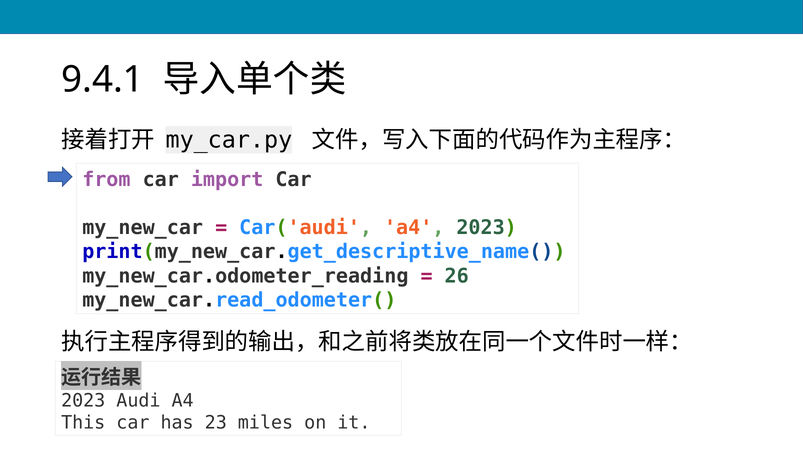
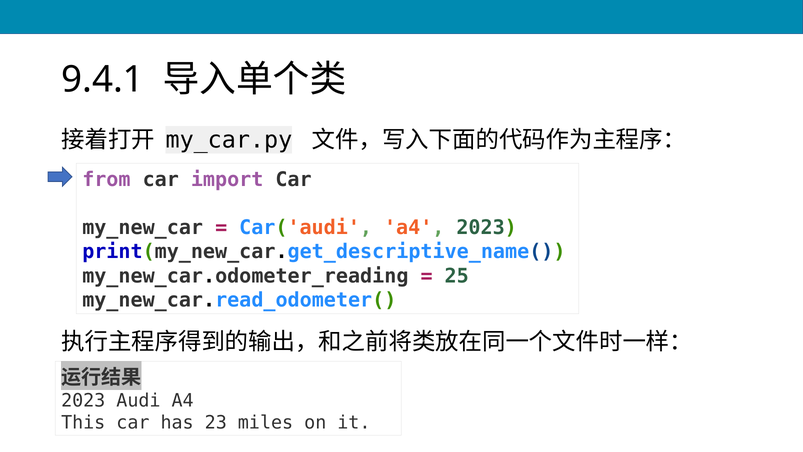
26: 26 -> 25 (457, 276)
